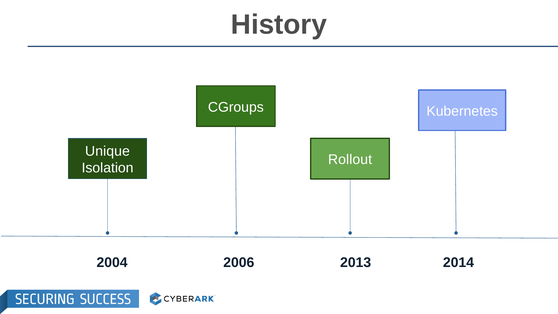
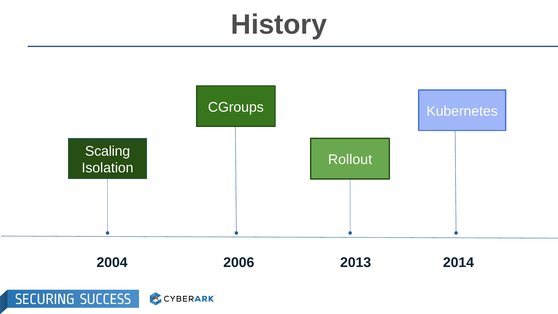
Unique: Unique -> Scaling (108, 151)
